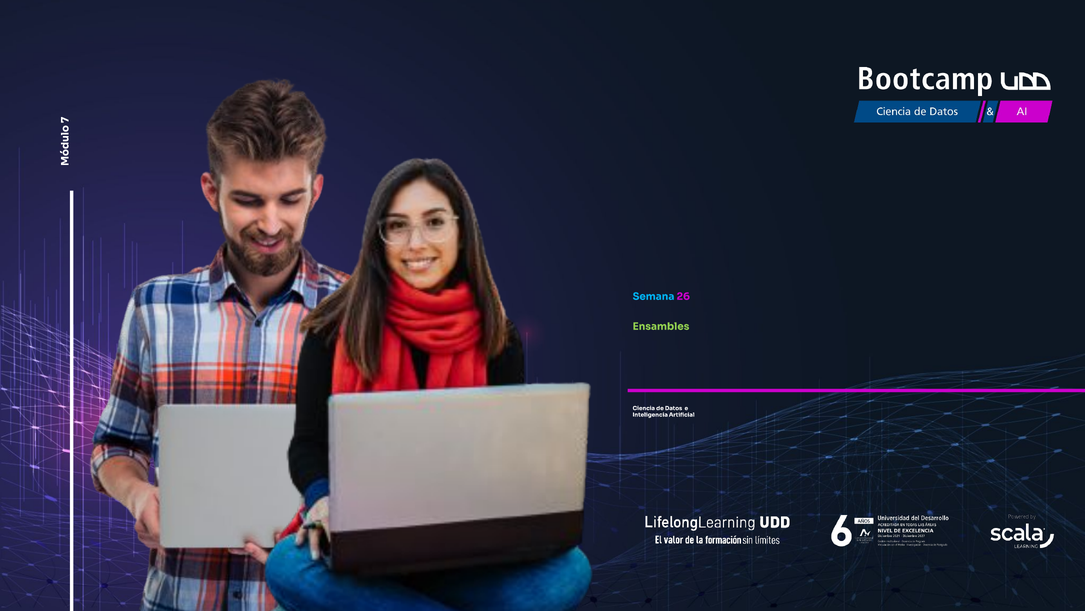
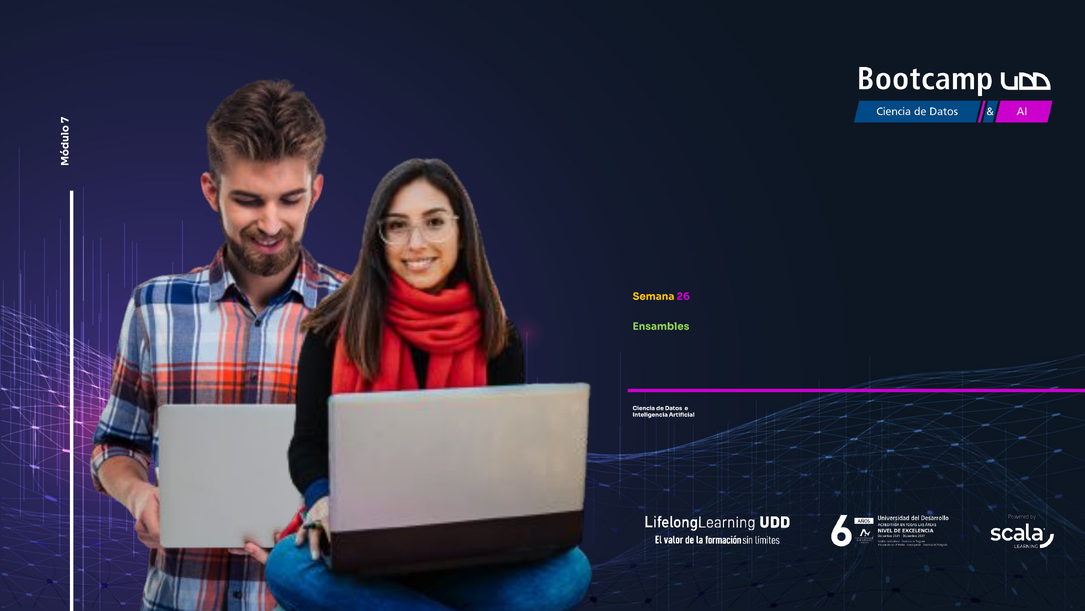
Semana colour: light blue -> yellow (654, 296)
